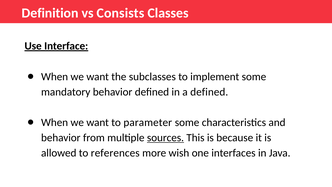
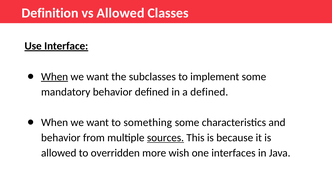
vs Consists: Consists -> Allowed (121, 13)
When underline: none -> present (55, 77)
parameter: parameter -> something (148, 122)
references: references -> overridden (115, 153)
